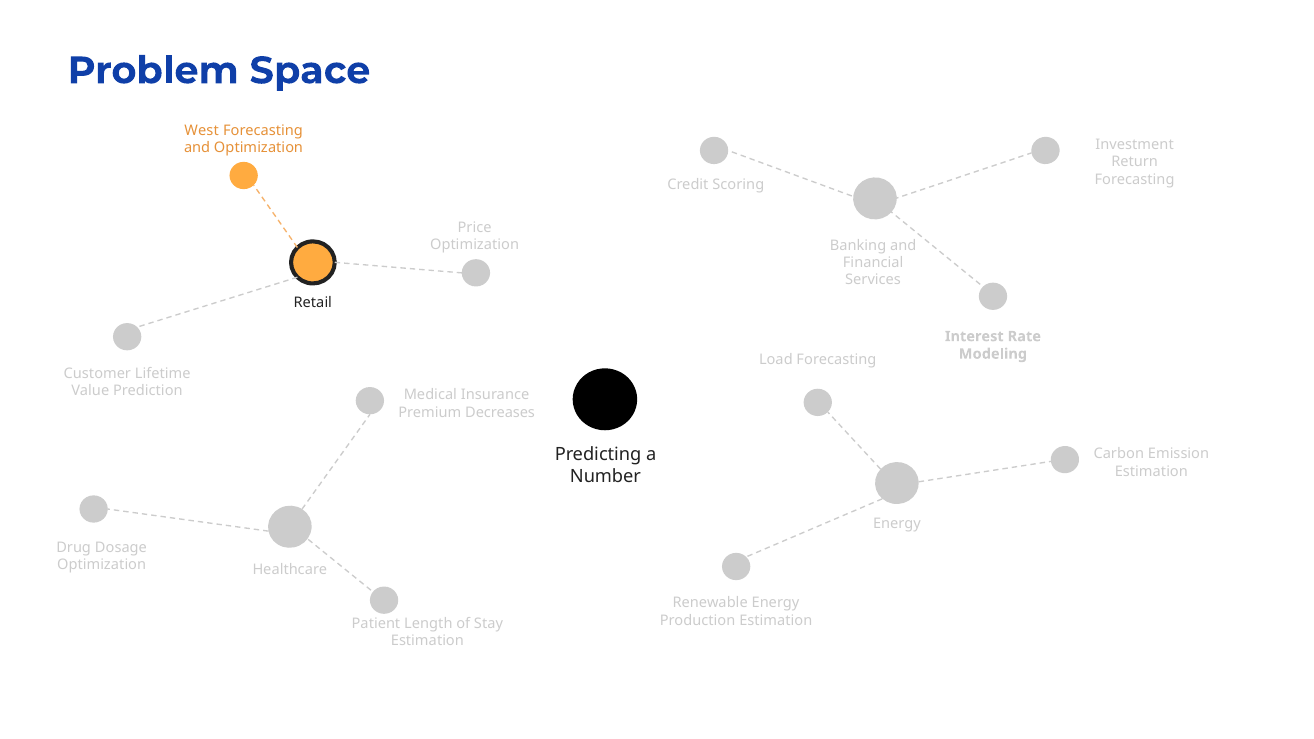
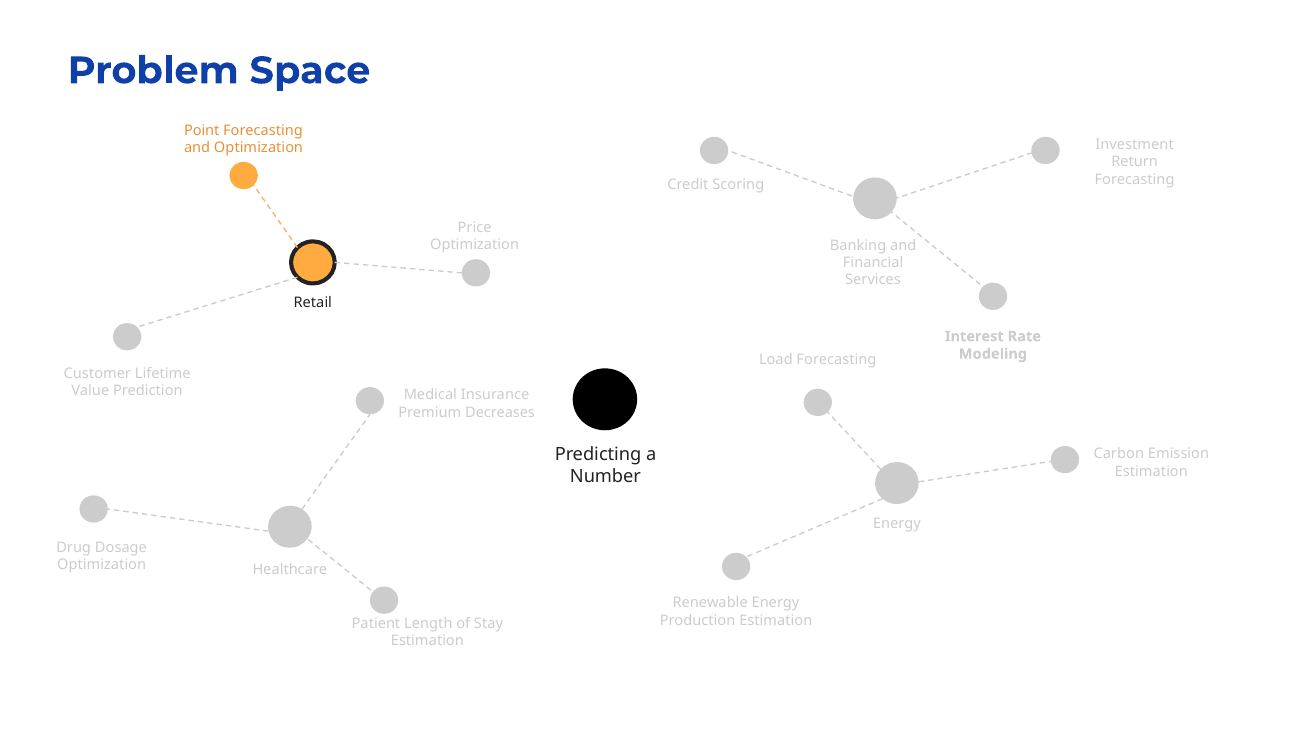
West: West -> Point (202, 131)
